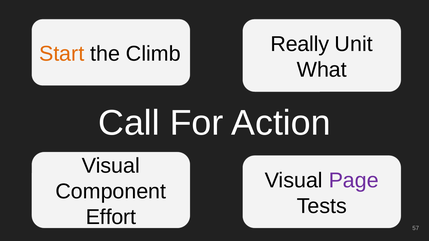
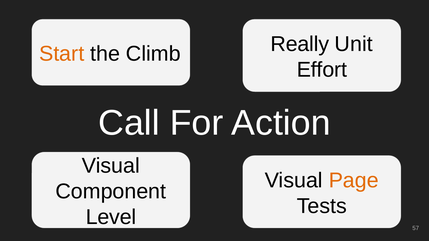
What: What -> Effort (322, 70)
Page colour: purple -> orange (354, 181)
Effort: Effort -> Level (111, 218)
